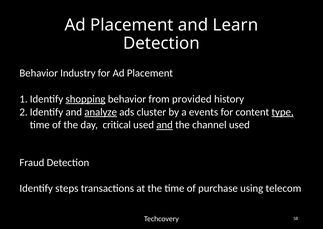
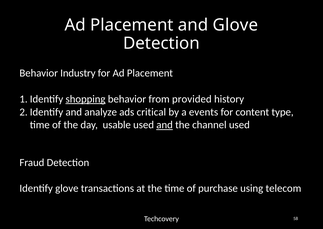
and Learn: Learn -> Glove (235, 25)
analyze underline: present -> none (101, 112)
cluster: cluster -> critical (151, 112)
type underline: present -> none (283, 112)
critical: critical -> usable (117, 125)
Identify steps: steps -> glove (67, 188)
